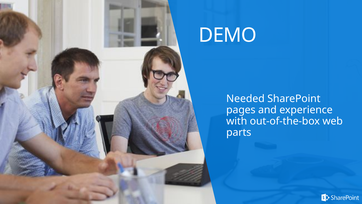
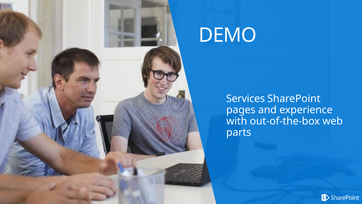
Needed: Needed -> Services (246, 99)
